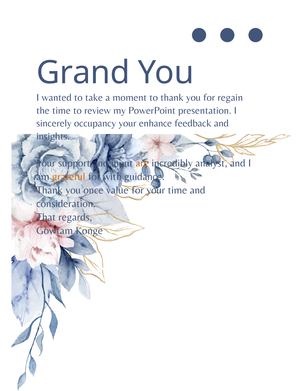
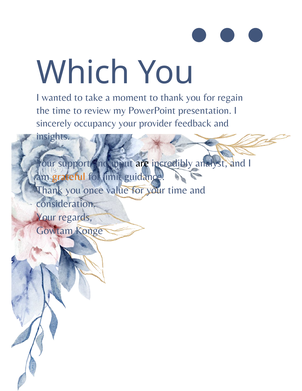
Grand: Grand -> Which (83, 73)
enhance: enhance -> provider (155, 123)
are colour: orange -> black (142, 163)
with: with -> limit (112, 176)
That: That -> Your (46, 217)
